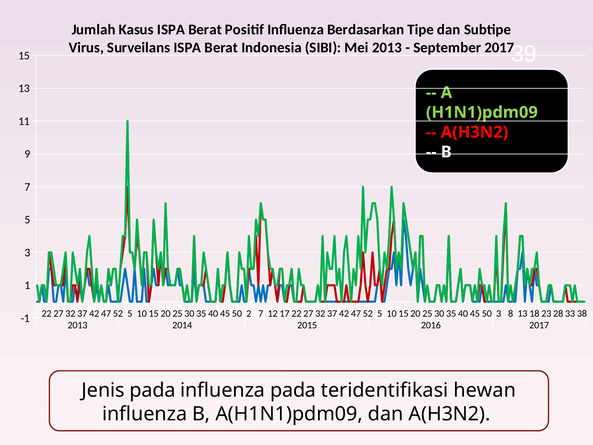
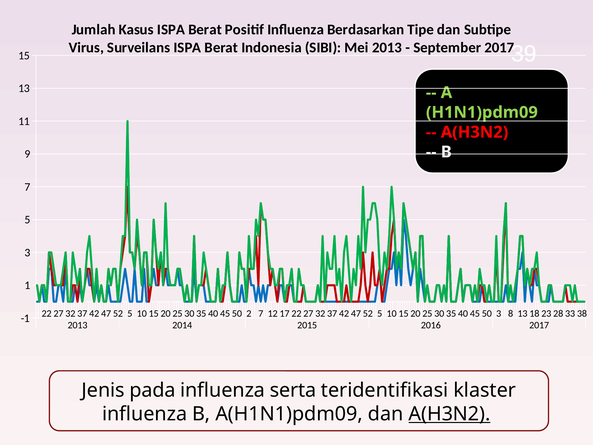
influenza pada: pada -> serta (293, 390)
hewan: hewan -> klaster (485, 390)
A(H3N2 underline: none -> present (449, 414)
